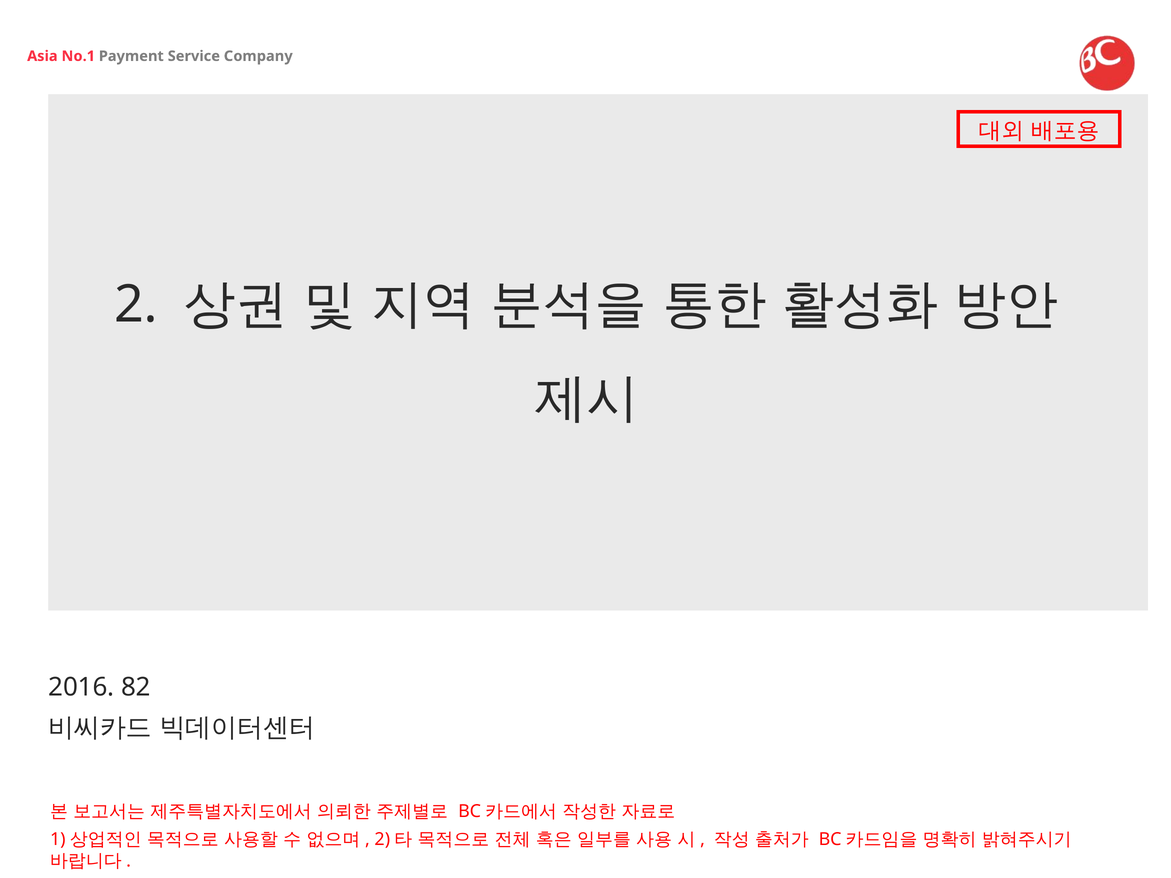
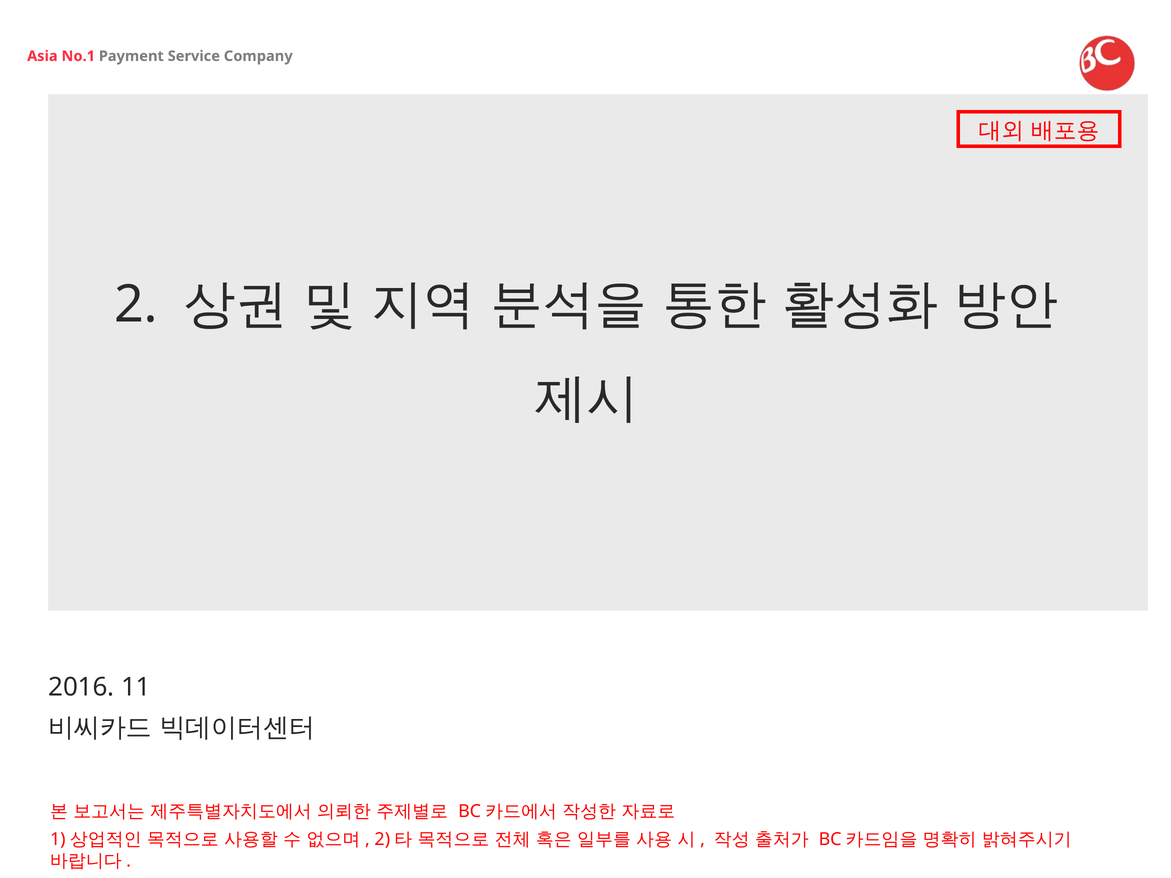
82: 82 -> 11 (136, 687)
